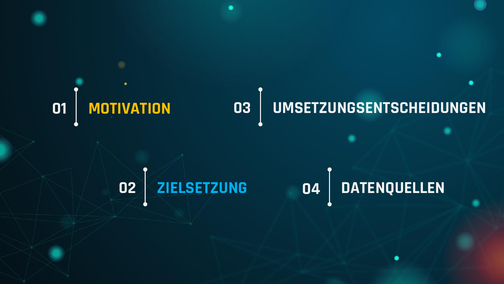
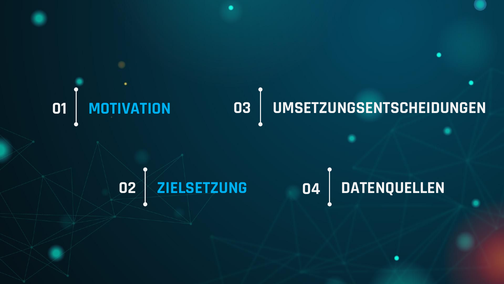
MOTIVATION colour: yellow -> light blue (130, 108)
